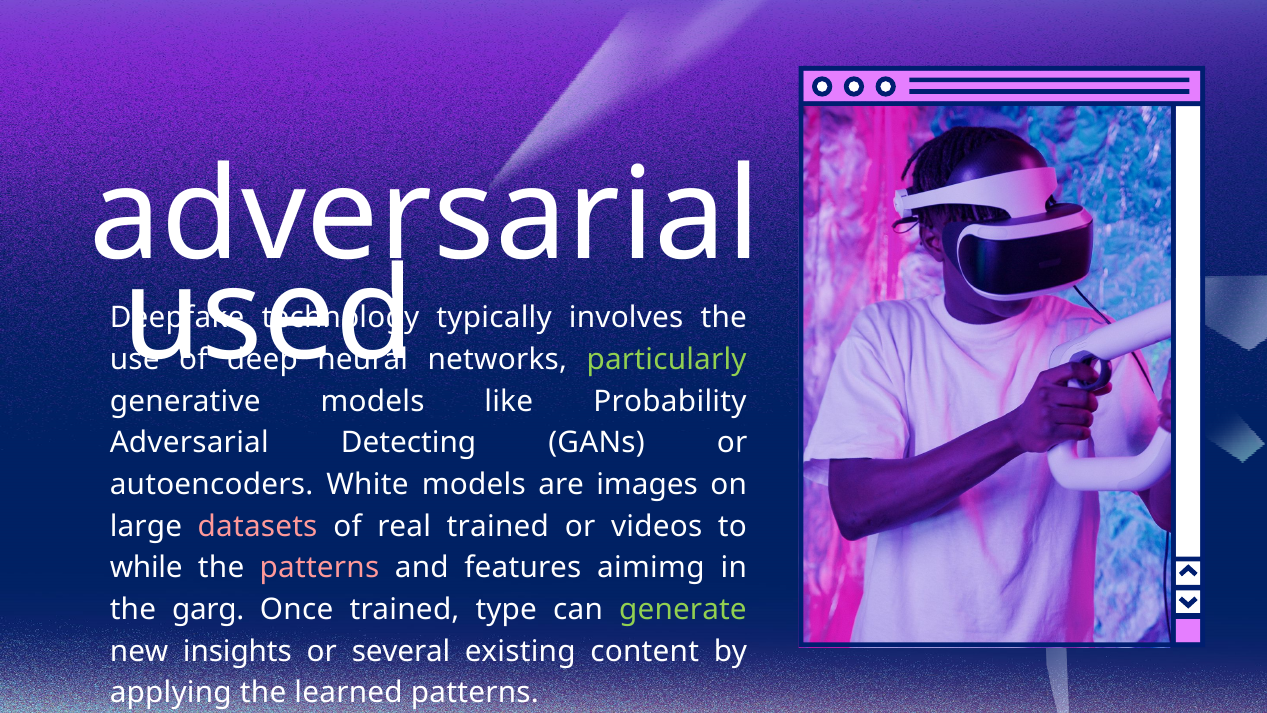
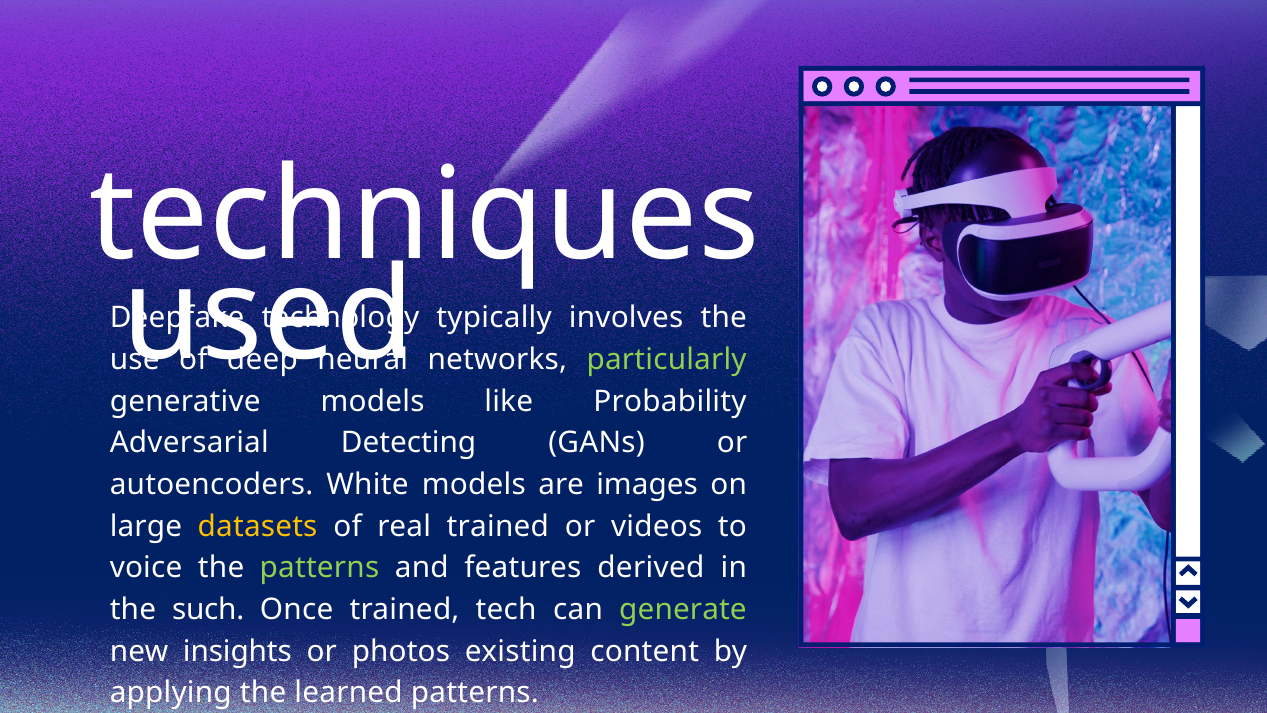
adversarial: adversarial -> techniques (425, 216)
datasets colour: pink -> yellow (258, 526)
while: while -> voice (146, 568)
patterns colour: pink -> light green (319, 568)
aimimg: aimimg -> derived (651, 568)
garg: garg -> such (208, 609)
type: type -> tech (506, 609)
several: several -> photos (401, 651)
